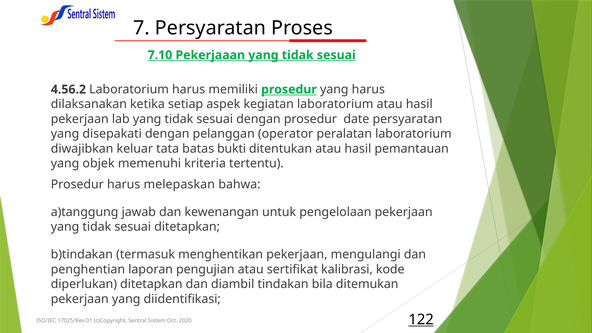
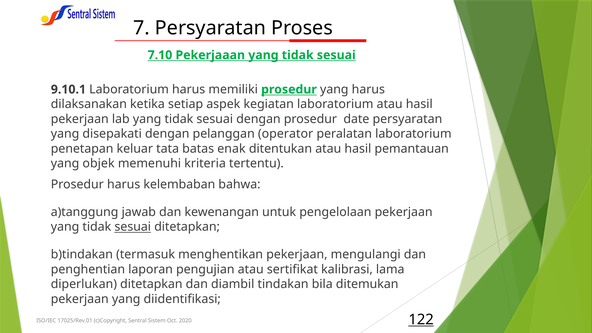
4.56.2: 4.56.2 -> 9.10.1 (68, 89)
diwajibkan: diwajibkan -> penetapan (82, 149)
bukti: bukti -> enak (231, 149)
melepaskan: melepaskan -> kelembaban (179, 184)
sesuai underline: none -> present (133, 227)
kode: kode -> lama (390, 269)
